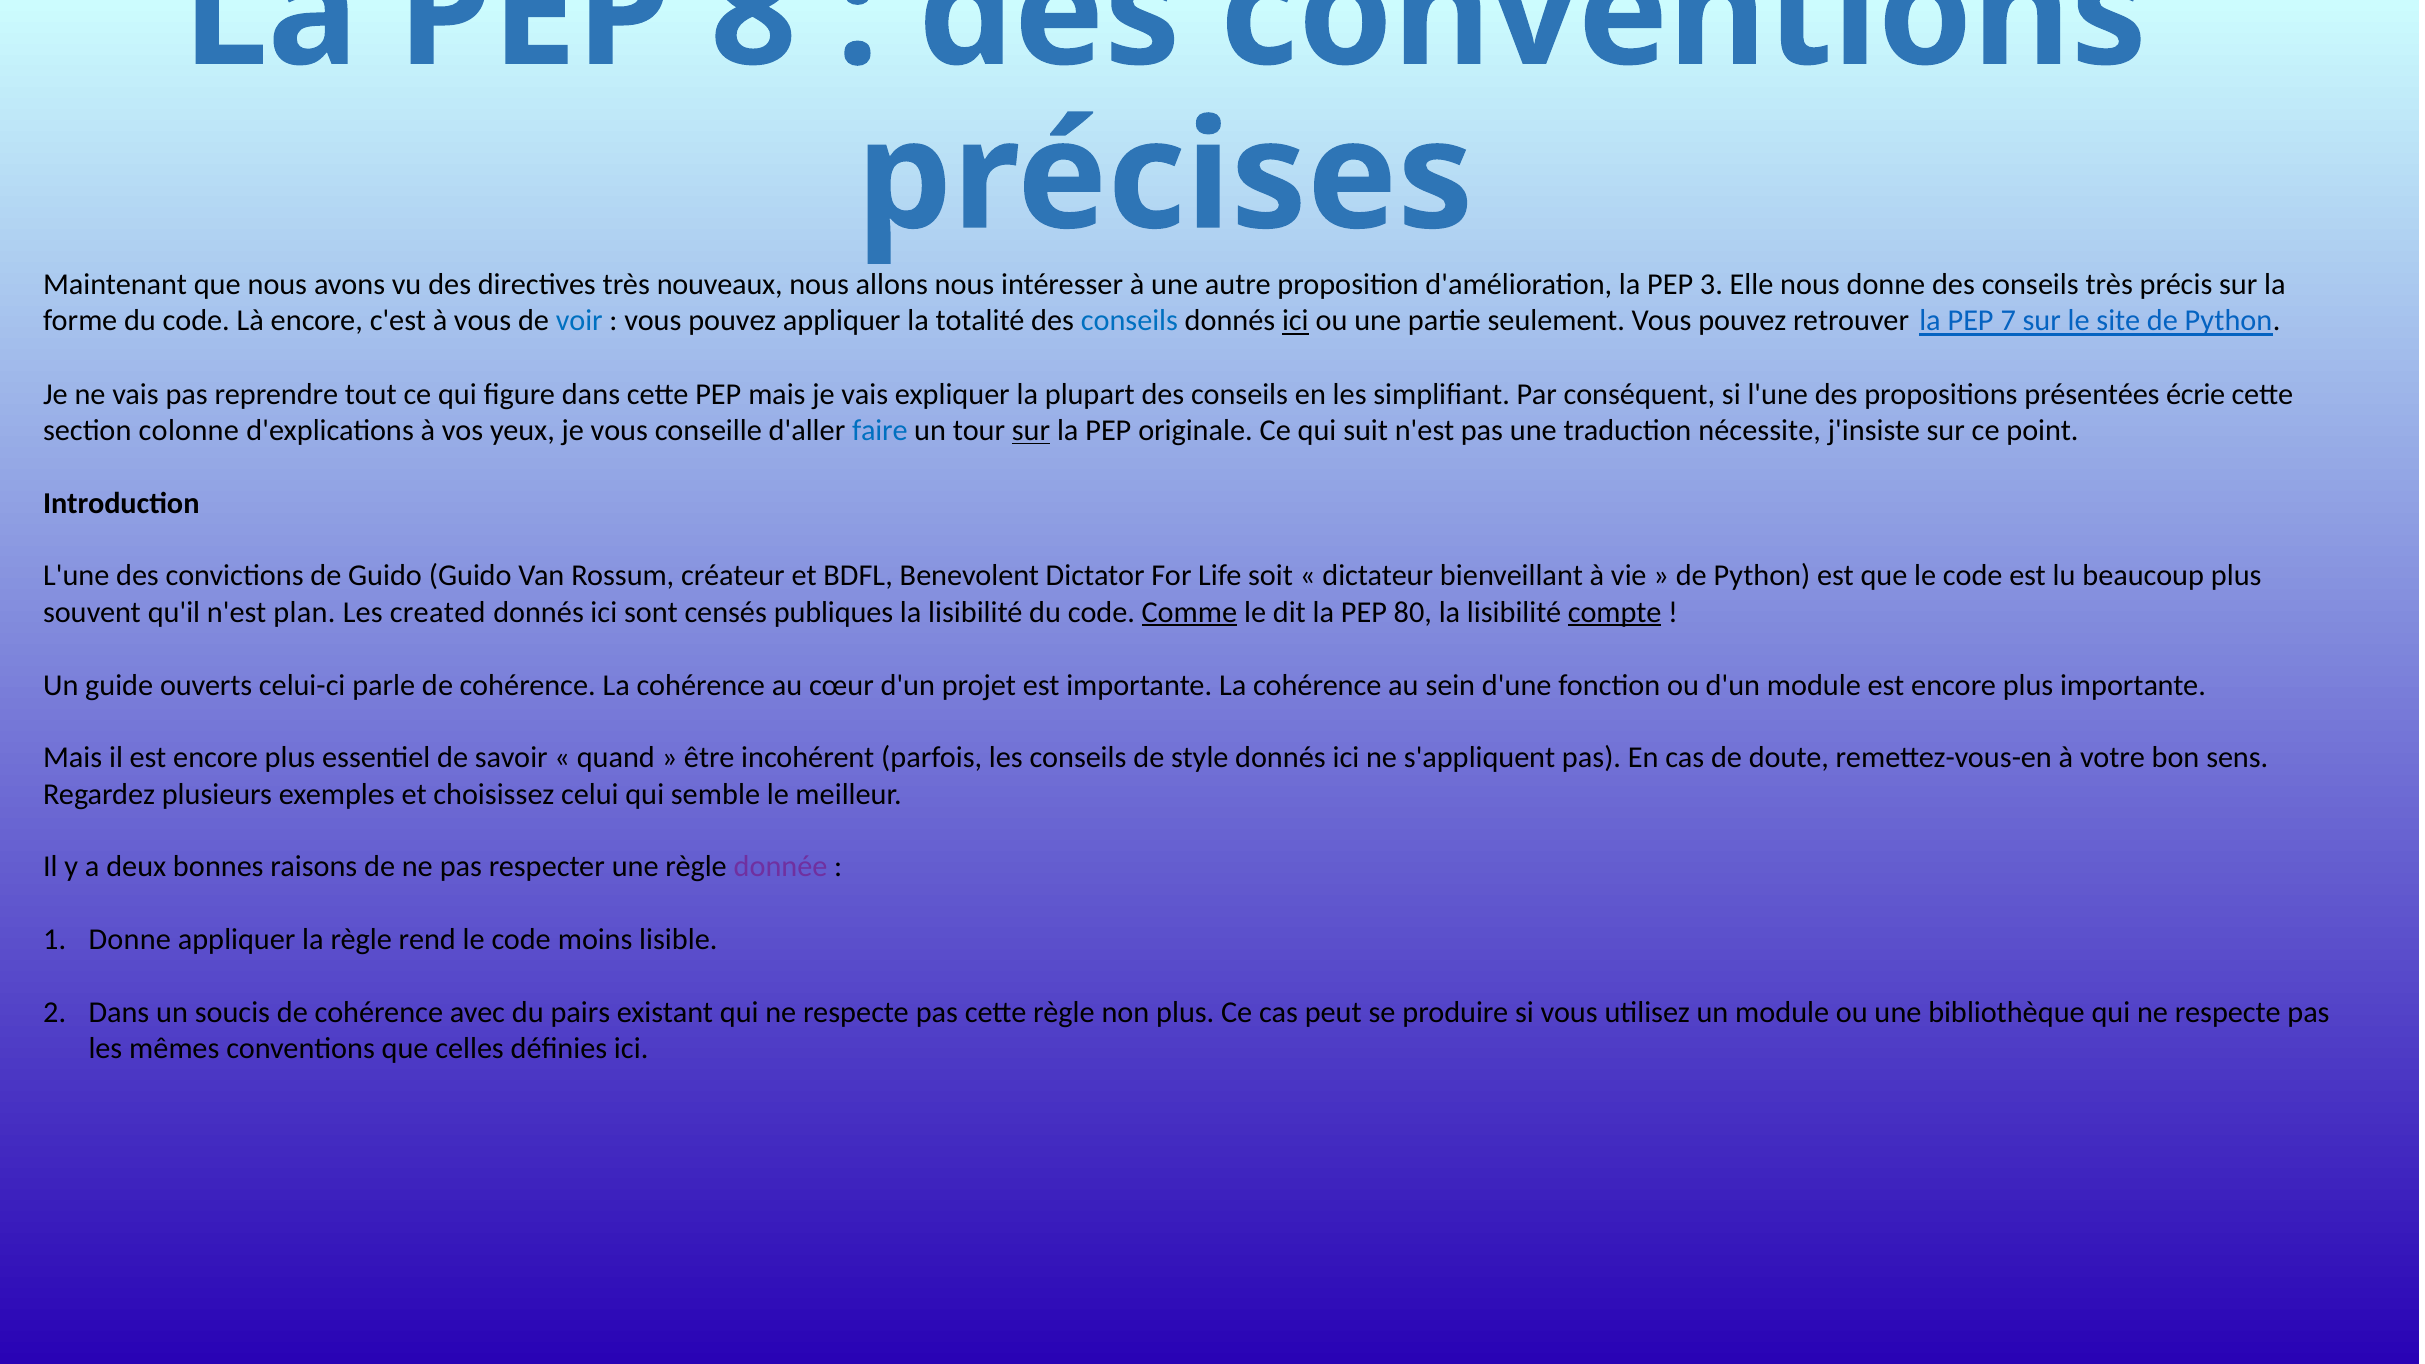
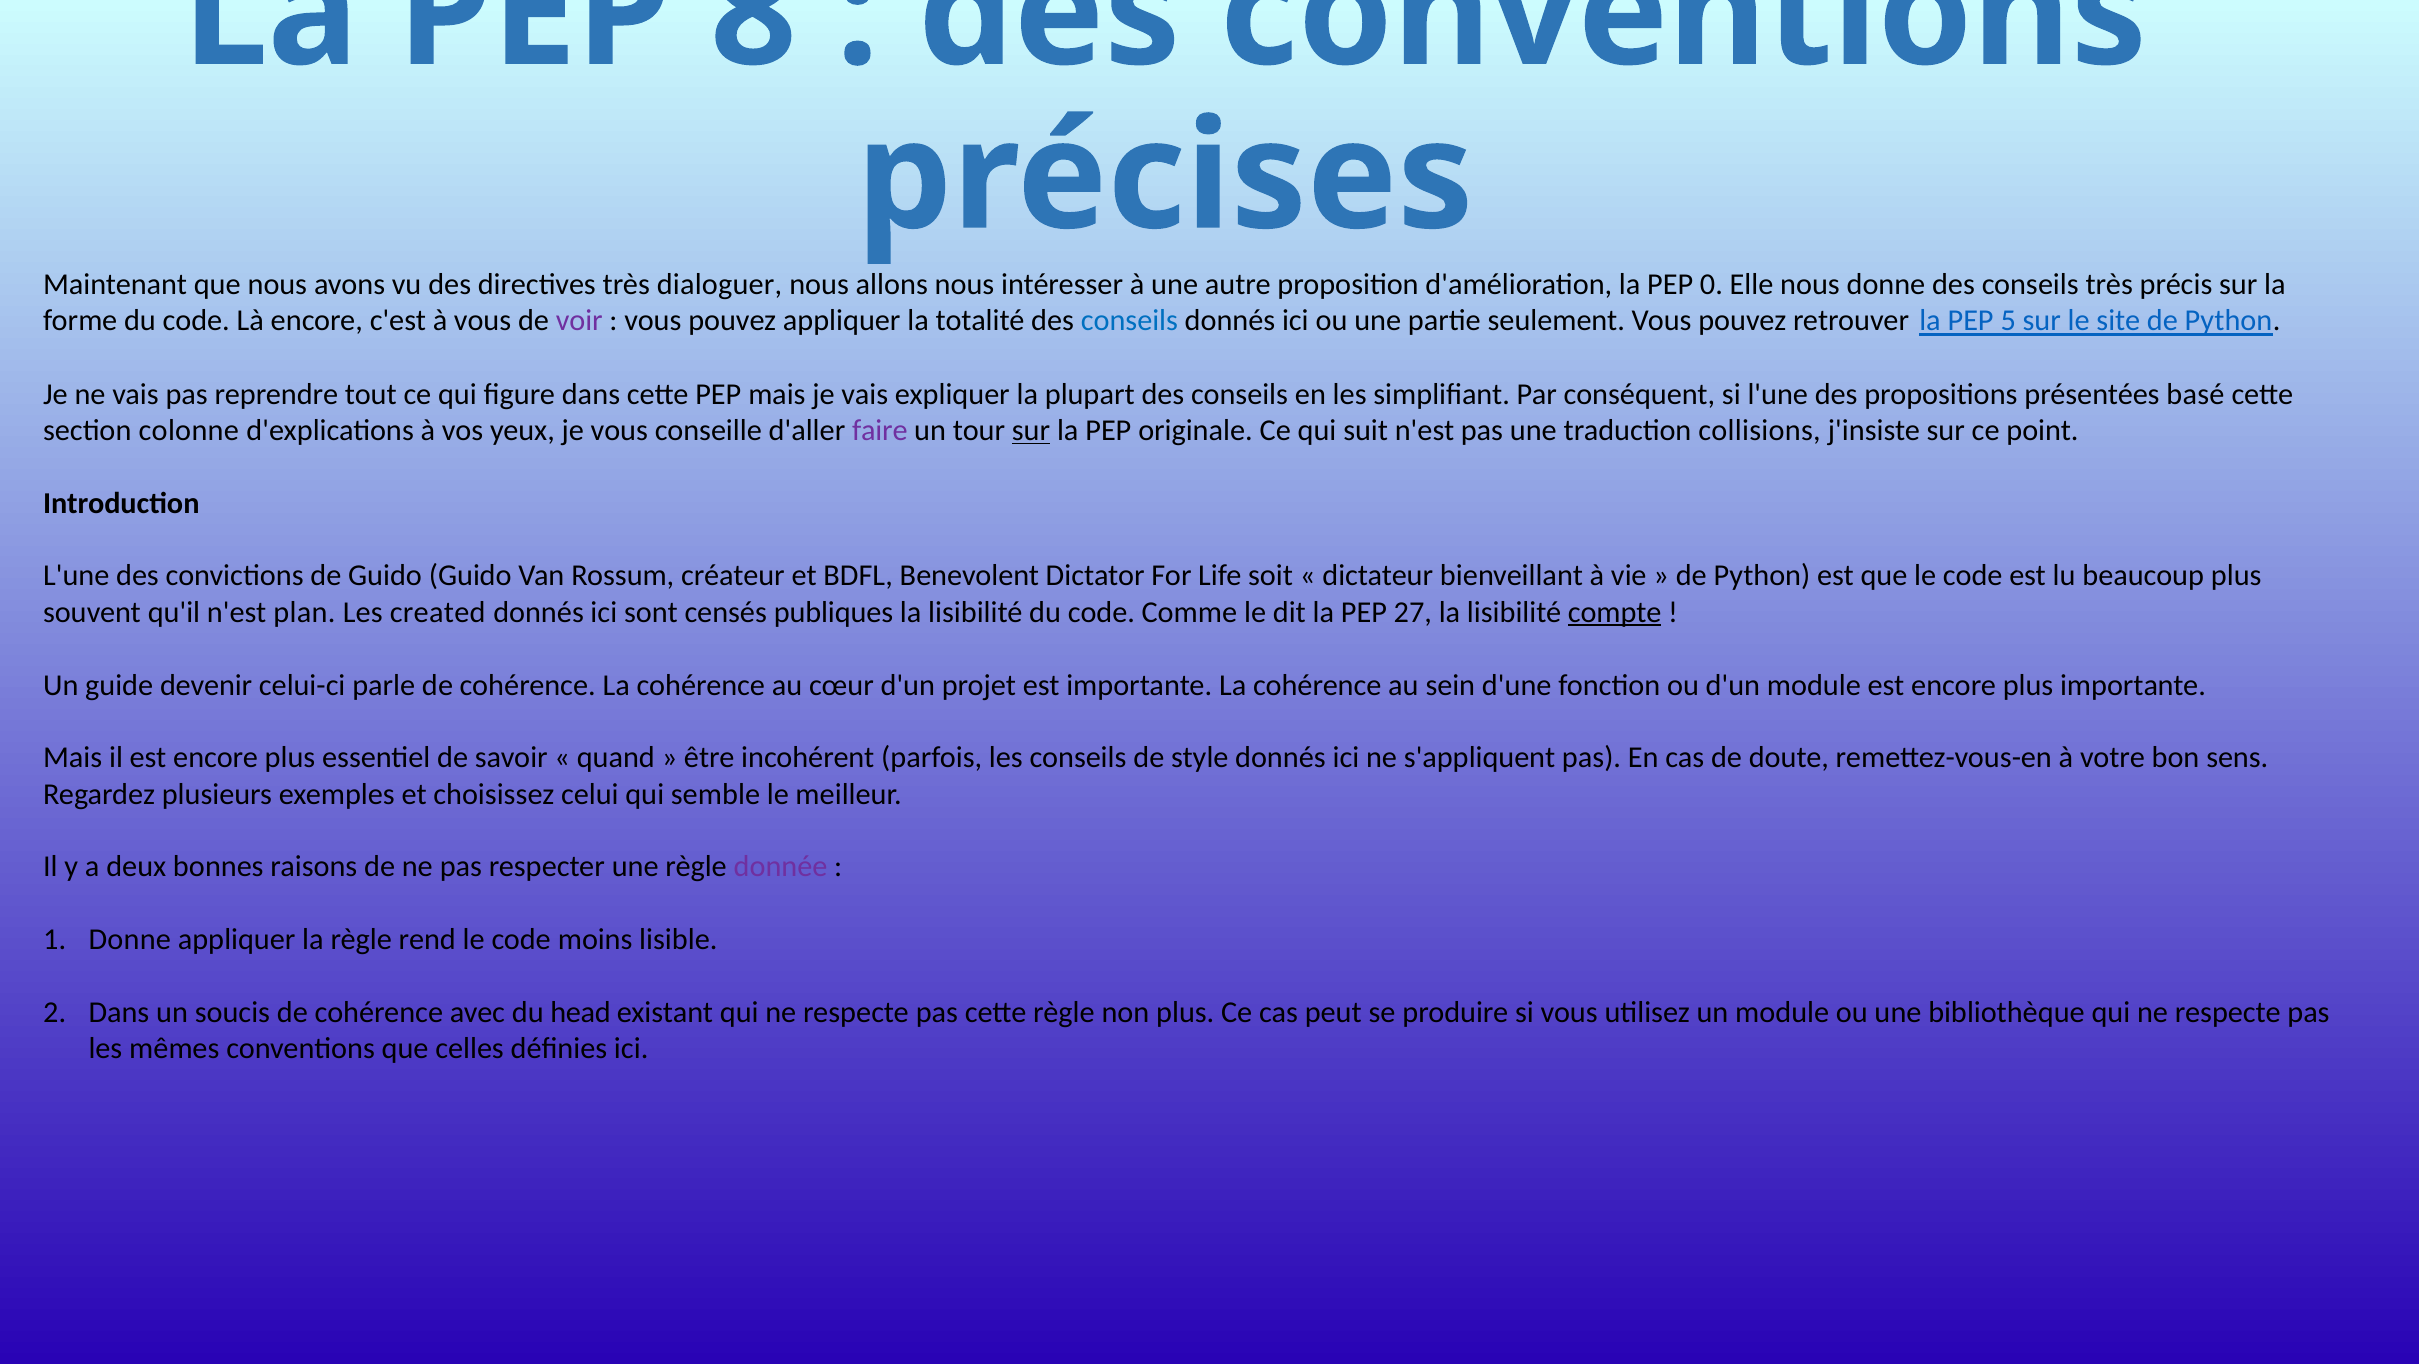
nouveaux: nouveaux -> dialoguer (720, 284)
3: 3 -> 0 (1711, 284)
voir colour: blue -> purple (579, 321)
ici underline: present -> none (1295, 321)
7: 7 -> 5 (2008, 321)
écrie: écrie -> basé (2195, 394)
faire colour: blue -> purple (880, 431)
nécessite: nécessite -> collisions (1760, 431)
Comme underline: present -> none (1189, 612)
80: 80 -> 27 (1413, 612)
ouverts: ouverts -> devenir (206, 685)
pairs: pairs -> head (581, 1013)
